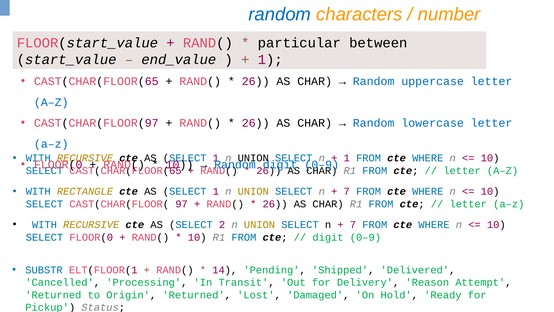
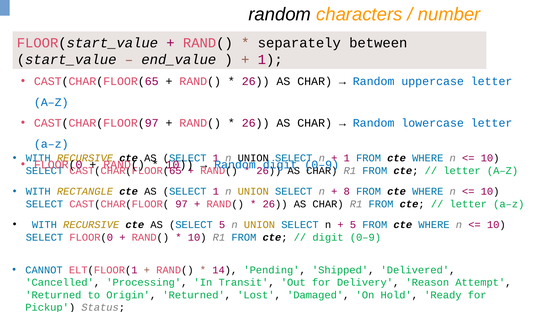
random colour: blue -> black (280, 14)
particular: particular -> separately (299, 43)
7: 7 -> 8 (347, 191)
SELECT 2: 2 -> 5 (222, 224)
7: 7 -> 5 (353, 224)
SUBSTR: SUBSTR -> CANNOT (44, 270)
